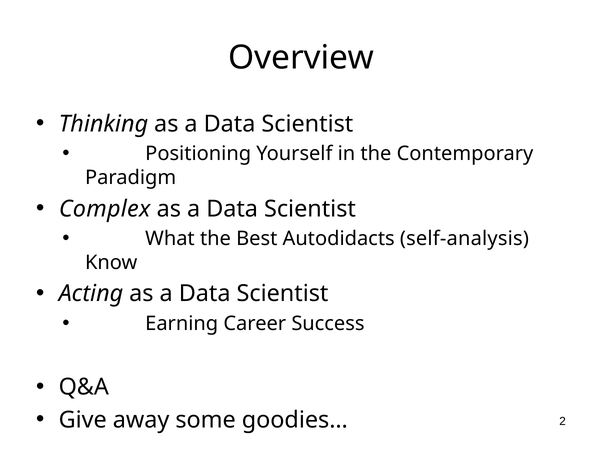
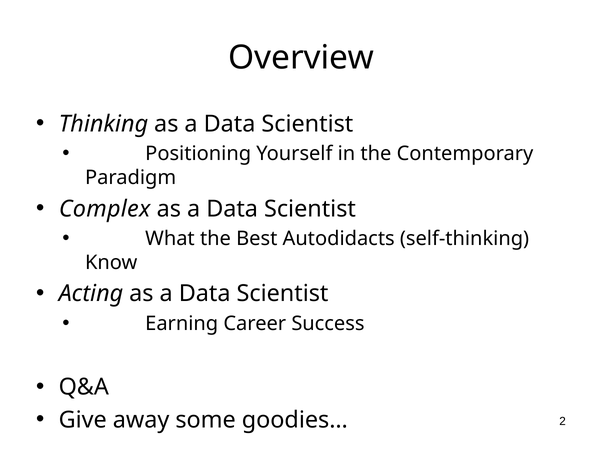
self-analysis: self-analysis -> self-thinking (465, 239)
